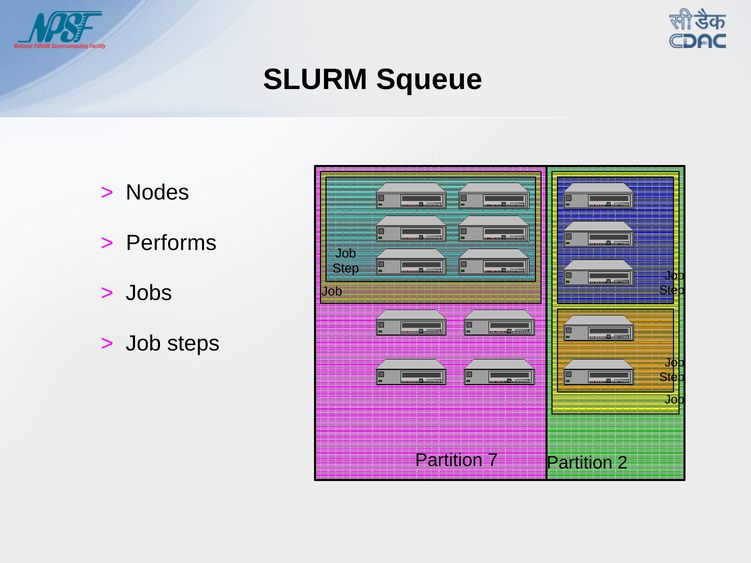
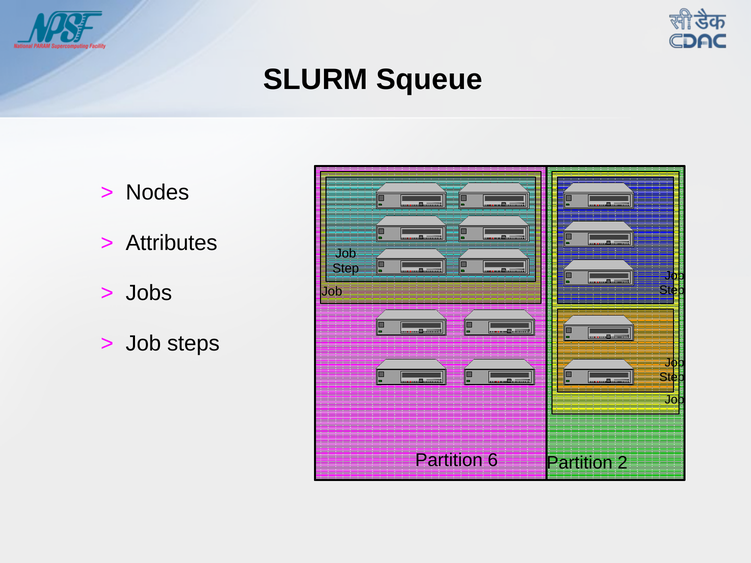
Performs: Performs -> Attributes (172, 243)
7: 7 -> 6 (493, 460)
